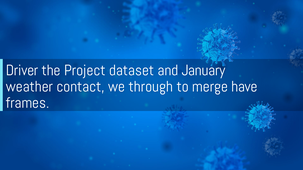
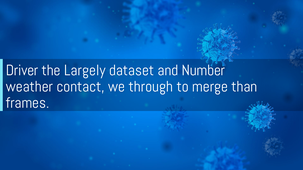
Project: Project -> Largely (85, 71)
January: January -> Number (203, 71)
have: have -> than (244, 87)
